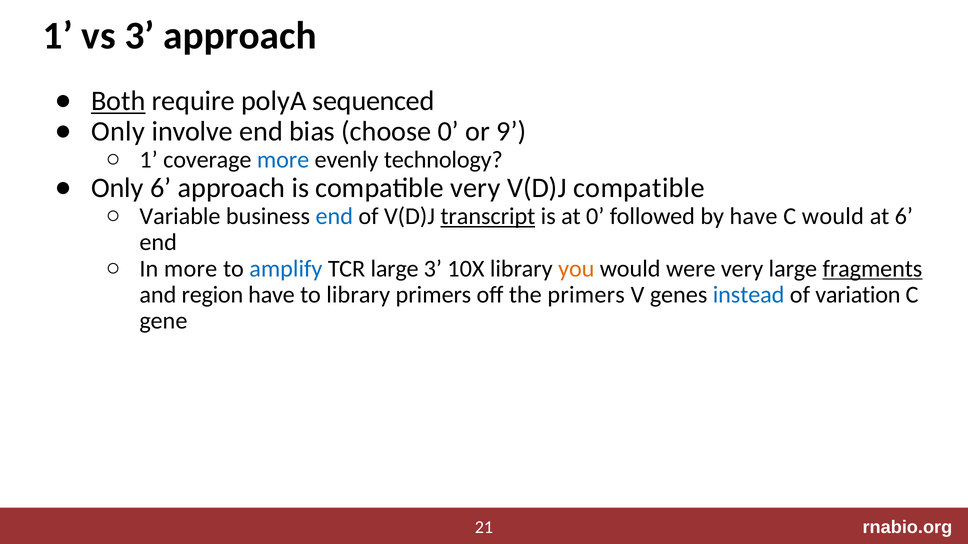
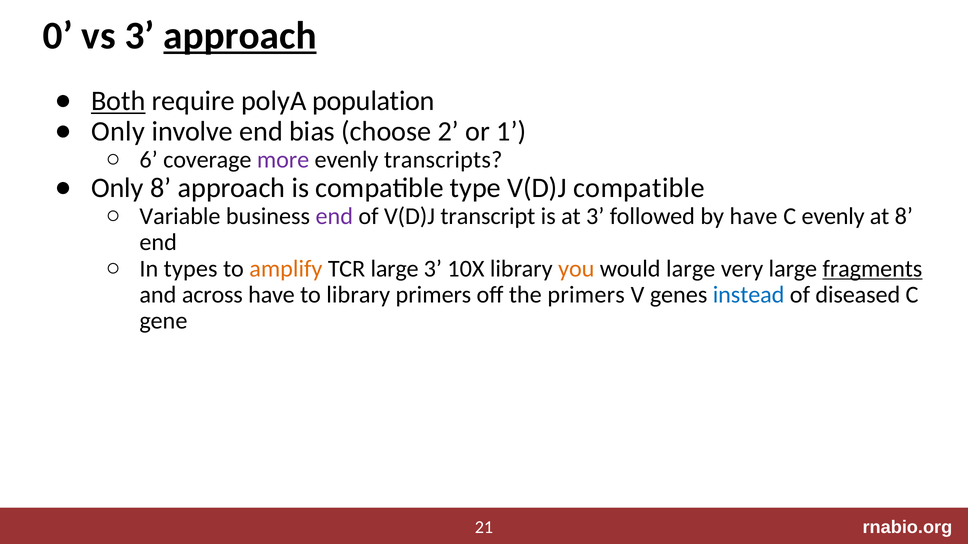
1: 1 -> 0 (58, 36)
approach underline: none -> present (240, 36)
sequenced: sequenced -> population (374, 101)
choose 0: 0 -> 2 (448, 132)
9: 9 -> 1 (511, 132)
1: 1 -> 6 (149, 160)
more colour: blue -> purple (283, 160)
technology: technology -> transcripts (443, 160)
Only 6: 6 -> 8 (161, 188)
compatible very: very -> type (475, 188)
end colour: blue -> purple (334, 217)
transcript underline: present -> none (488, 217)
at 0: 0 -> 3 (595, 217)
C would: would -> evenly (833, 217)
at 6: 6 -> 8 (904, 217)
In more: more -> types (191, 269)
amplify colour: blue -> orange (286, 269)
would were: were -> large (691, 269)
region: region -> across (212, 295)
variation: variation -> diseased (858, 295)
